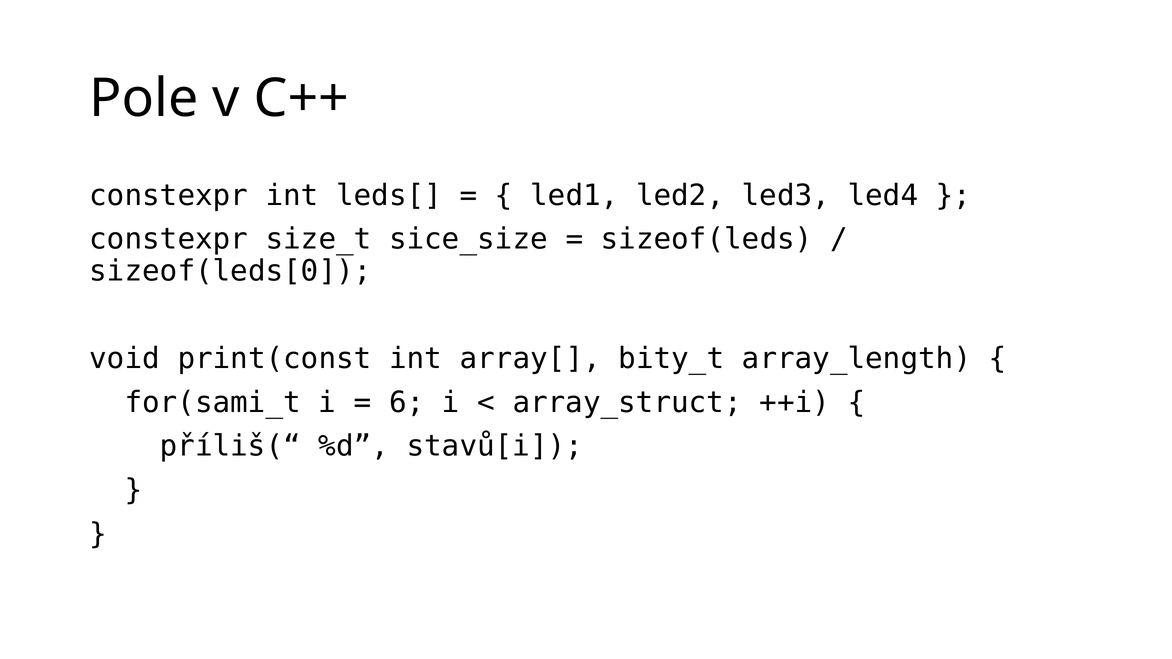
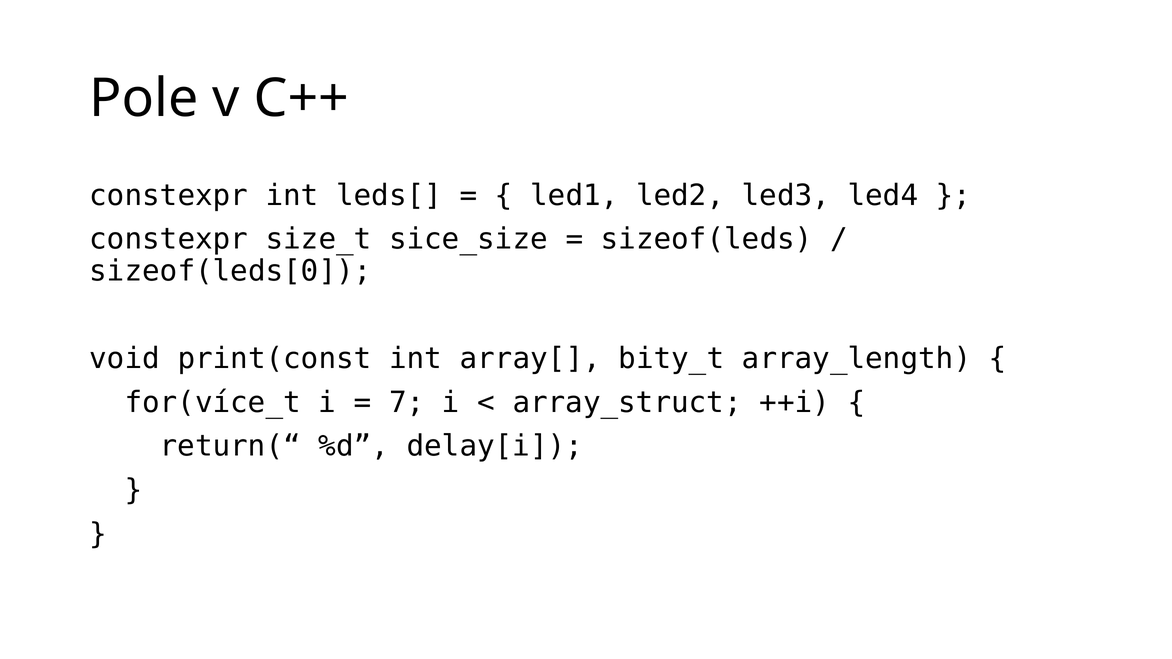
for(sami_t: for(sami_t -> for(více_t (213, 403)
6: 6 -> 7 (407, 403)
příliš(“: příliš(“ -> return(“ (230, 446)
stavů[i: stavů[i -> delay[i (495, 446)
